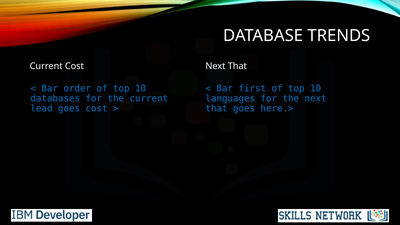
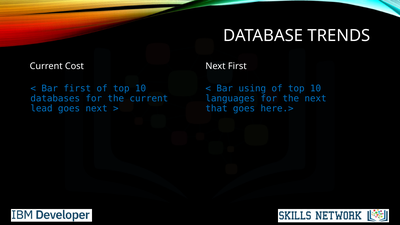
That: That -> First (237, 66)
Bar order: order -> first (77, 89)
first: first -> using (252, 89)
goes cost: cost -> next (97, 108)
